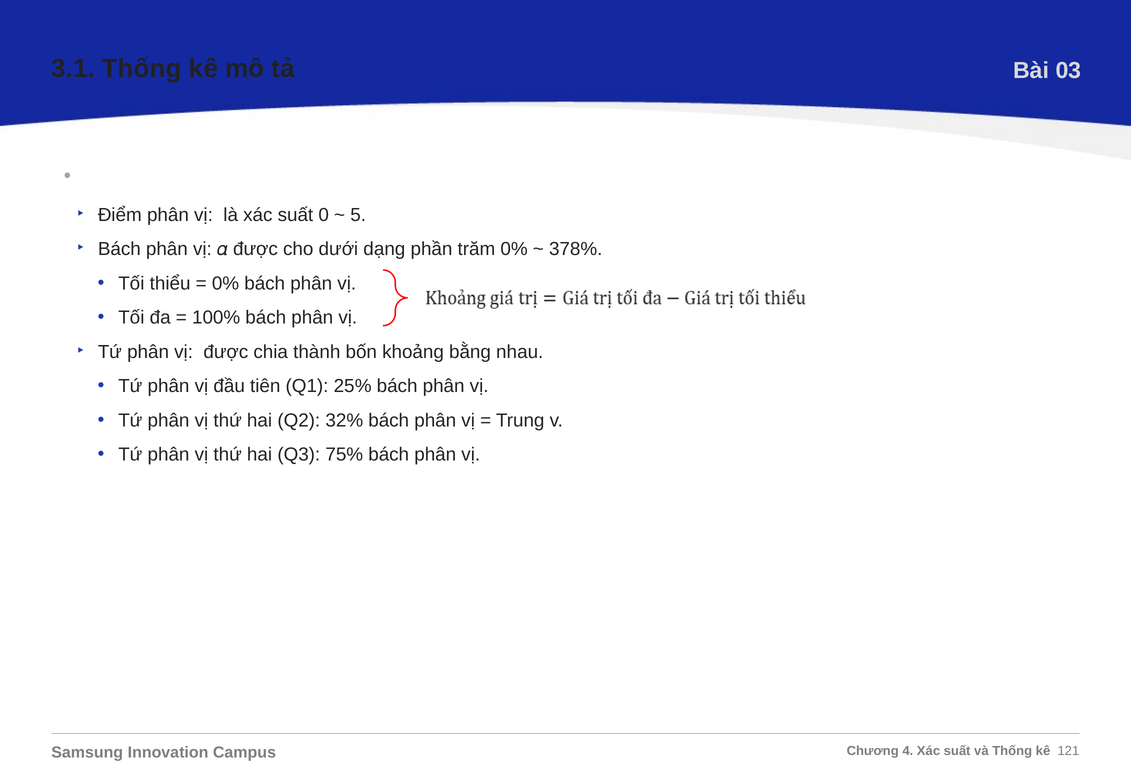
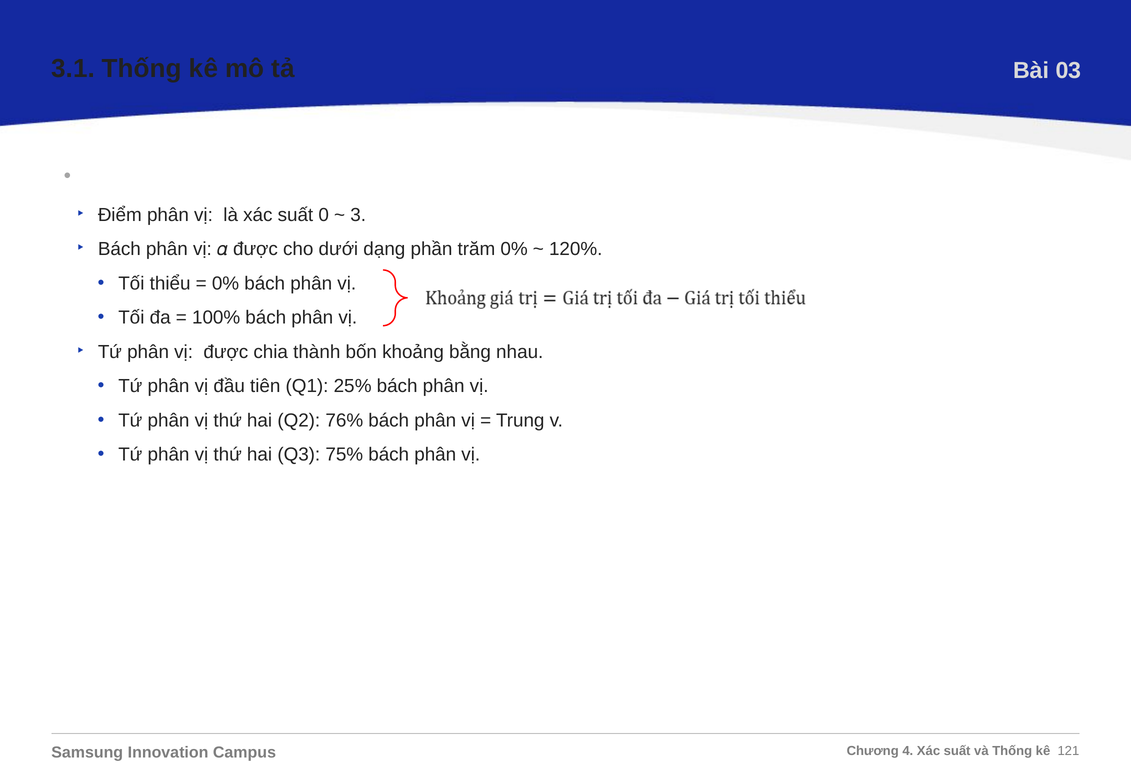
5: 5 -> 3 (358, 215)
378%: 378% -> 120% (576, 249)
32%: 32% -> 76% (344, 421)
